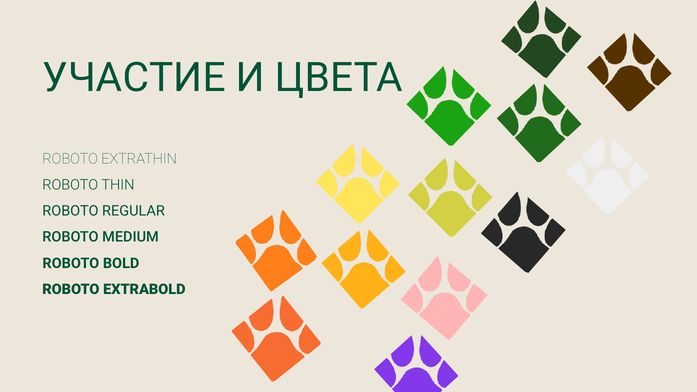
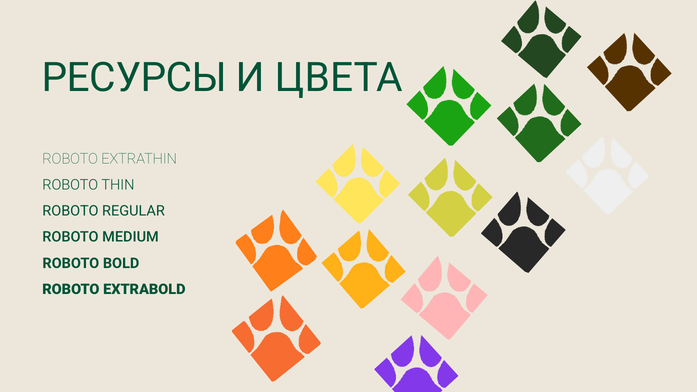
УЧАСТИЕ: УЧАСТИЕ -> РЕСУРСЫ (134, 78)
